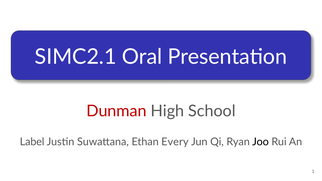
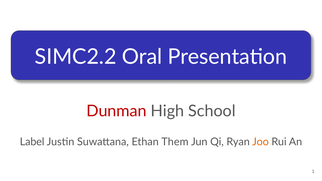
SIMC2.1: SIMC2.1 -> SIMC2.2 (76, 57)
Every: Every -> Them (175, 142)
Joo colour: black -> orange (260, 142)
